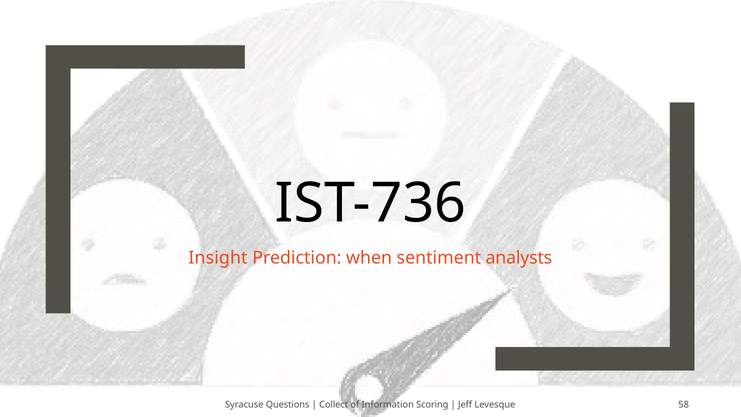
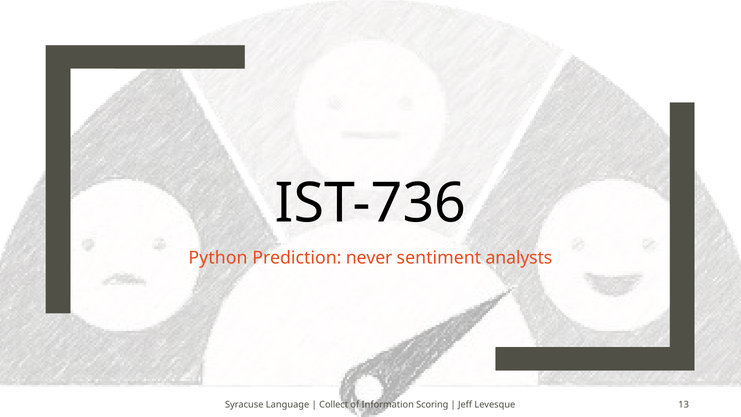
Insight: Insight -> Python (218, 258)
when: when -> never (369, 258)
Questions: Questions -> Language (288, 404)
58: 58 -> 13 (684, 404)
